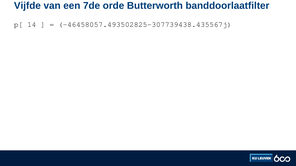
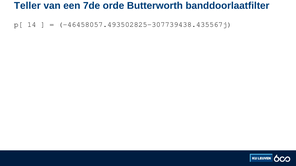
Vijfde: Vijfde -> Teller (27, 6)
